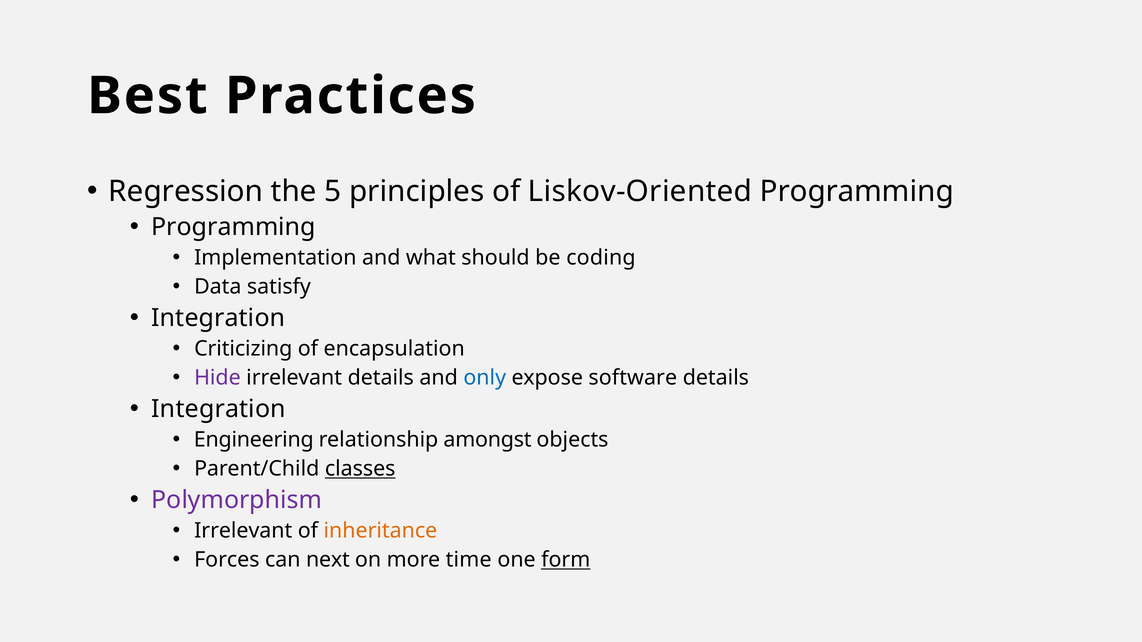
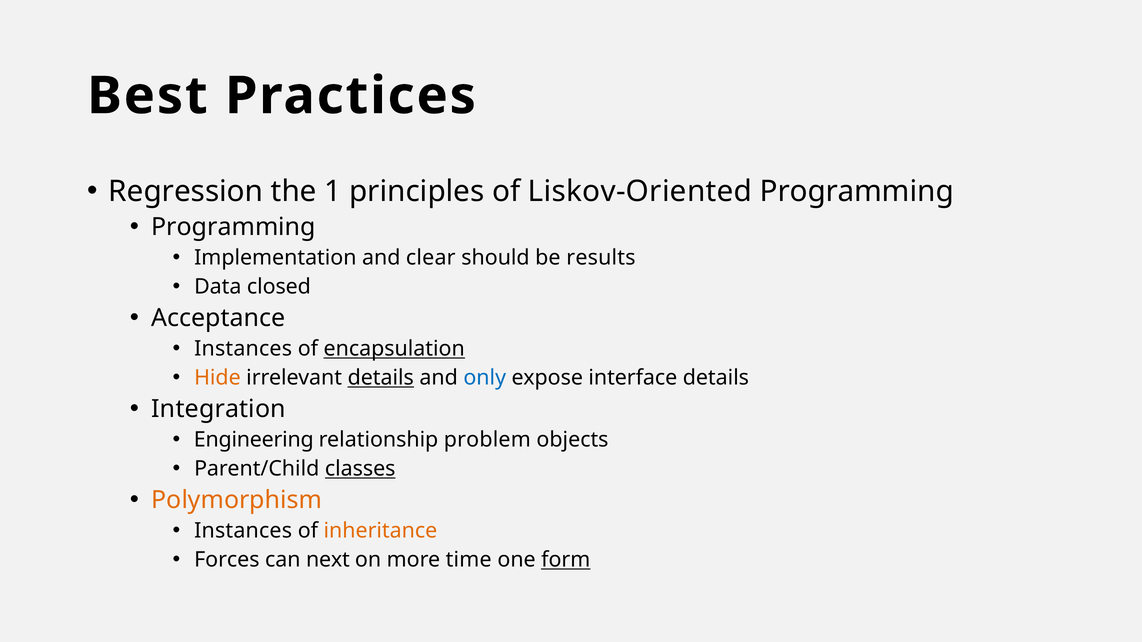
5: 5 -> 1 (333, 191)
what: what -> clear (431, 258)
coding: coding -> results (601, 258)
satisfy: satisfy -> closed (279, 287)
Integration: Integration -> Acceptance (218, 318)
Criticizing: Criticizing -> Instances (243, 349)
encapsulation underline: none -> present (394, 349)
Hide colour: purple -> orange (217, 378)
details underline: none -> present (381, 378)
software: software -> interface (633, 378)
amongst: amongst -> problem (487, 440)
Polymorphism colour: purple -> orange (237, 500)
Irrelevant: Irrelevant -> Instances (243, 531)
